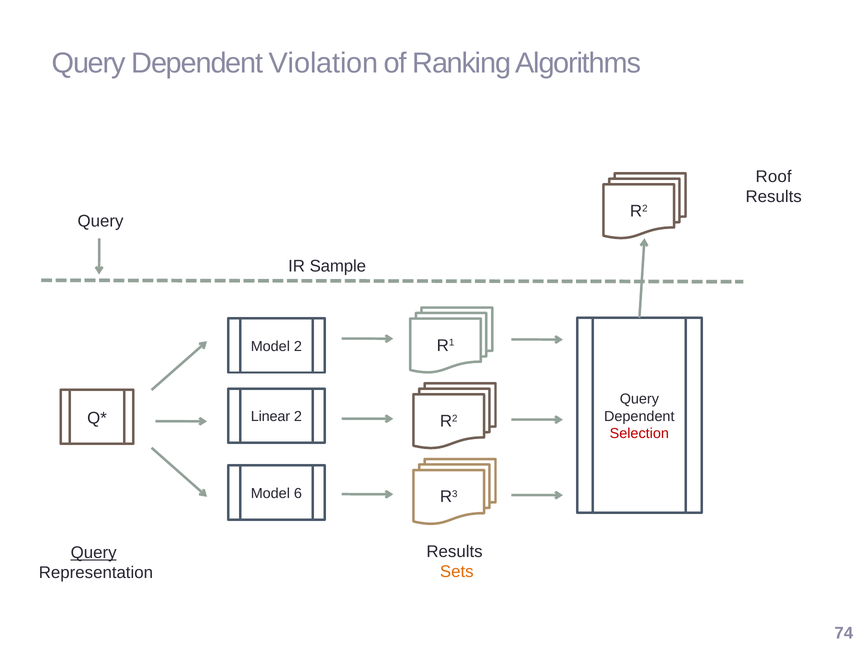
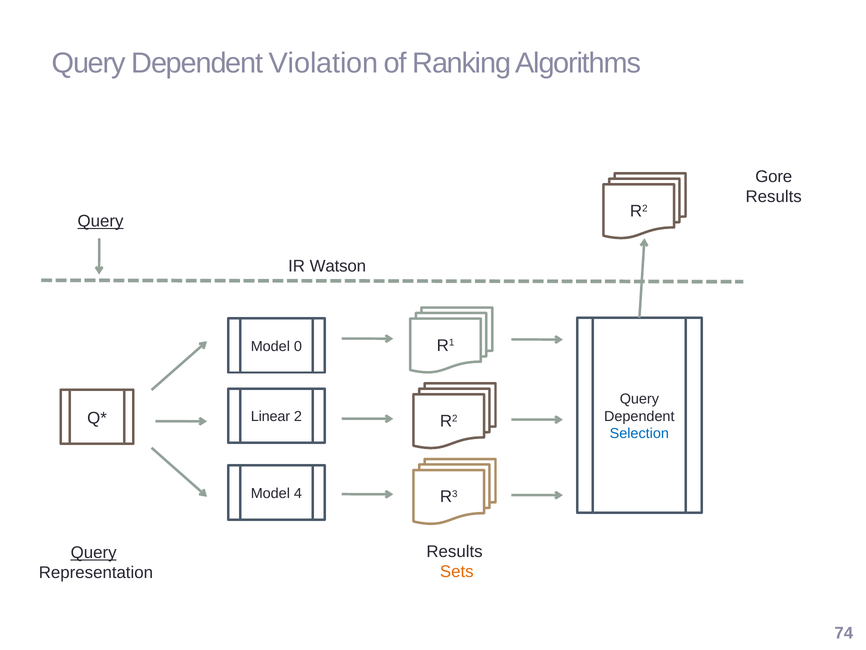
Roof: Roof -> Gore (774, 176)
Query underline: none -> present (101, 221)
Sample: Sample -> Watson (338, 266)
Model 2: 2 -> 0 (298, 346)
Selection colour: red -> blue (639, 433)
6: 6 -> 4 (298, 493)
